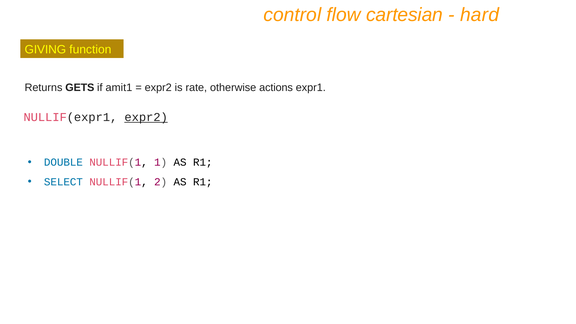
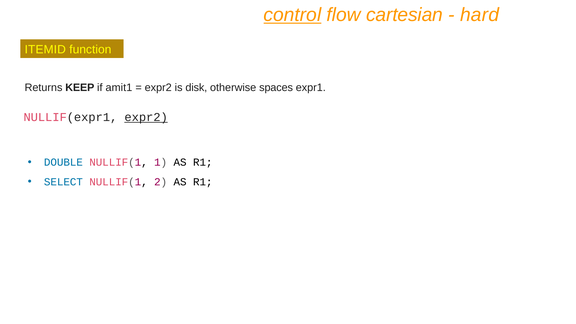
control underline: none -> present (292, 15)
GIVING: GIVING -> ITEMID (45, 50)
GETS: GETS -> KEEP (80, 88)
rate: rate -> disk (196, 88)
actions: actions -> spaces (276, 88)
